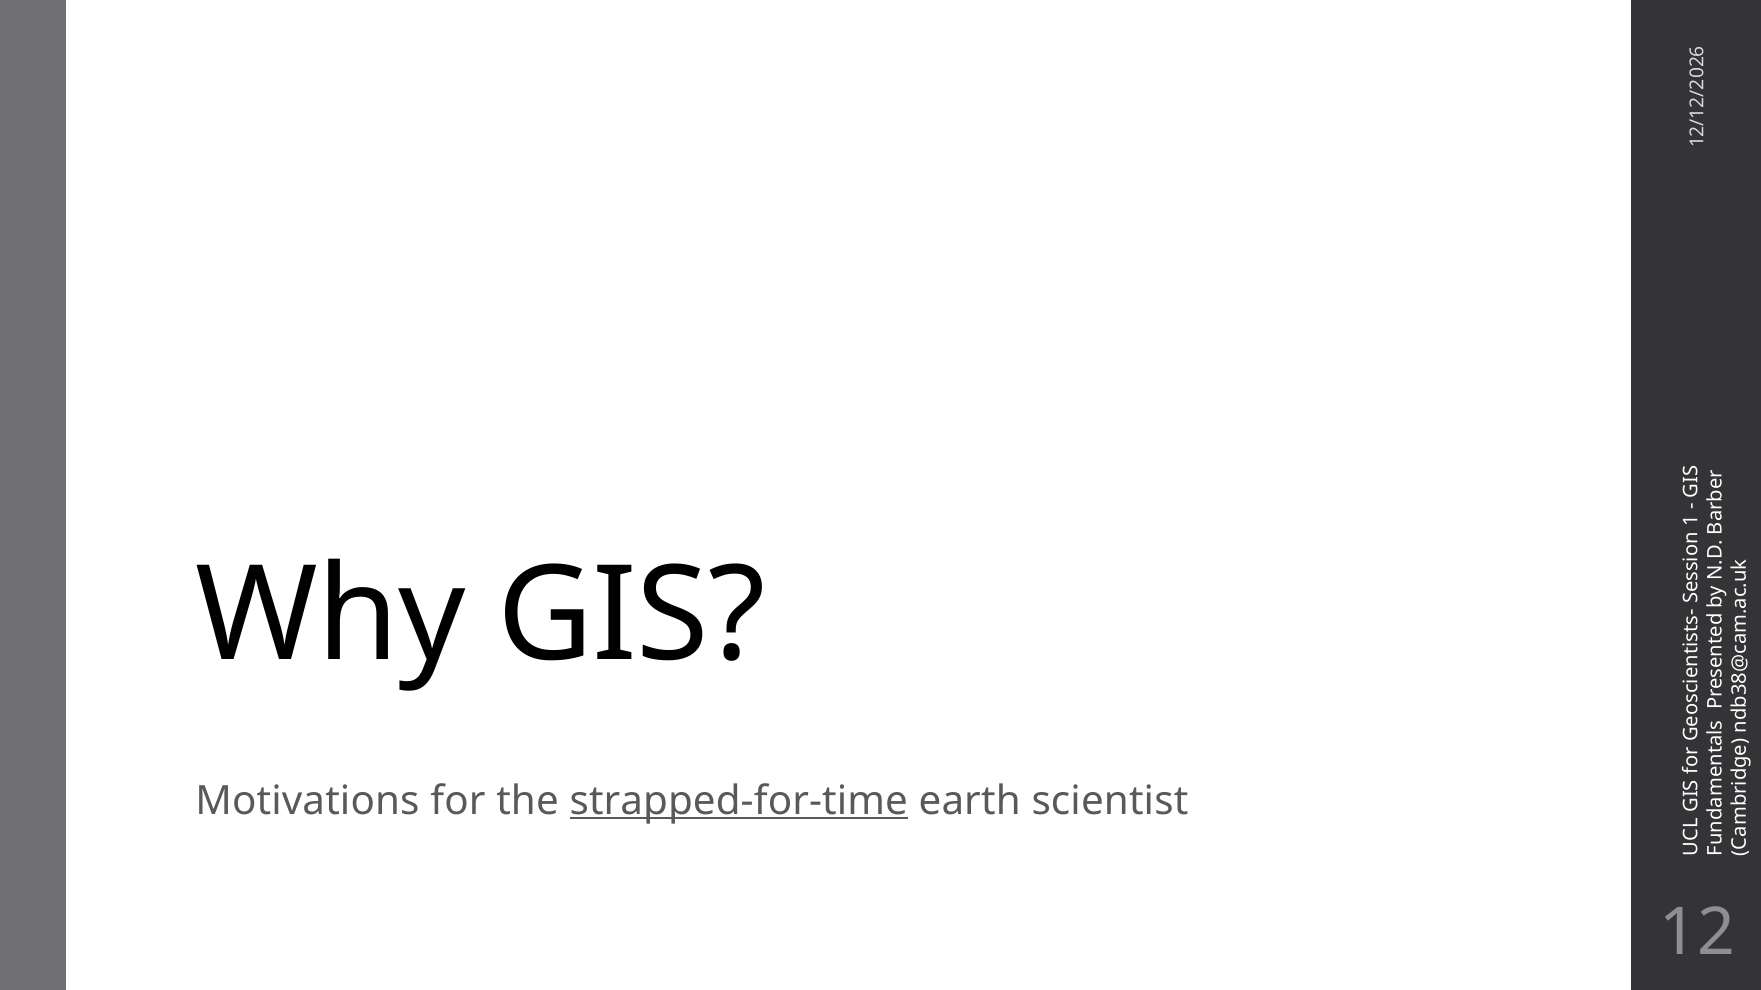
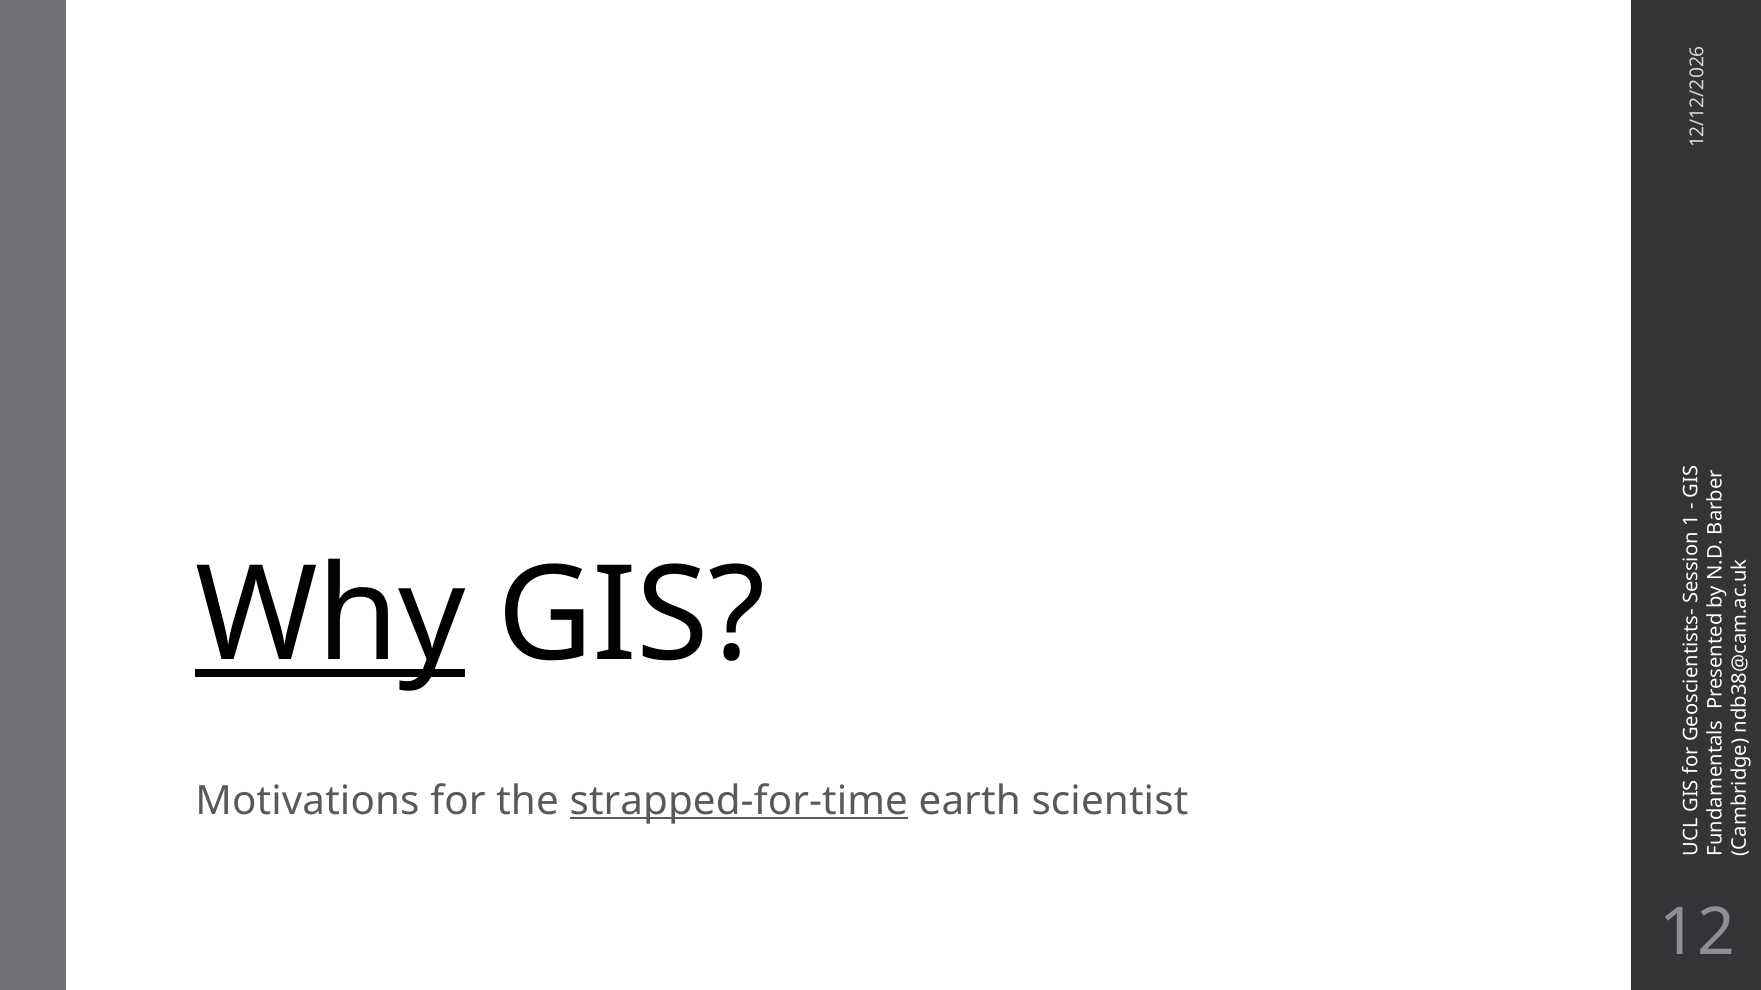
Why underline: none -> present (331, 616)
